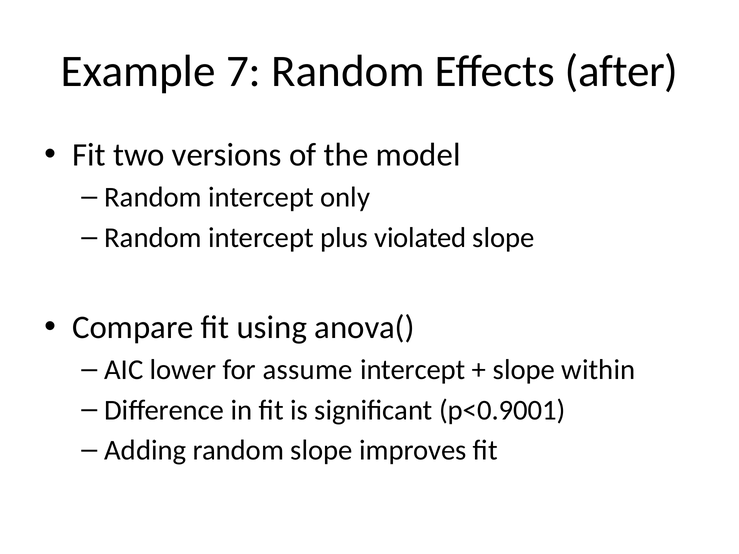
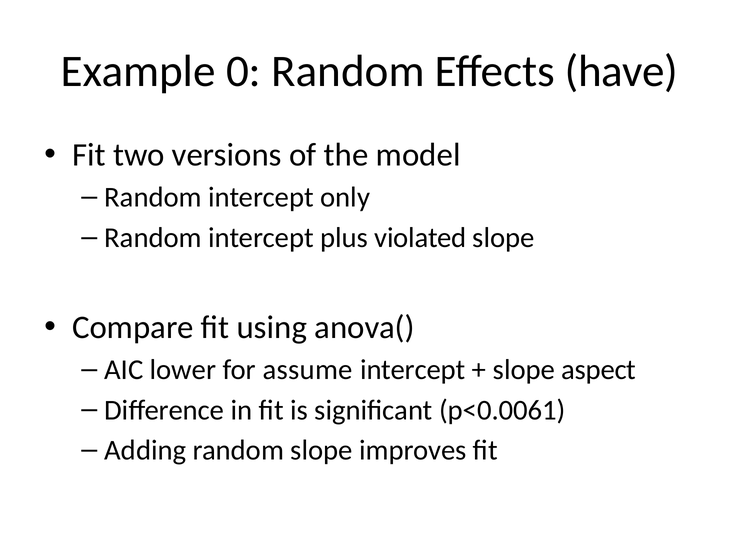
7: 7 -> 0 (243, 72)
after: after -> have (621, 72)
within: within -> aspect (599, 370)
p<0.9001: p<0.9001 -> p<0.0061 (502, 410)
